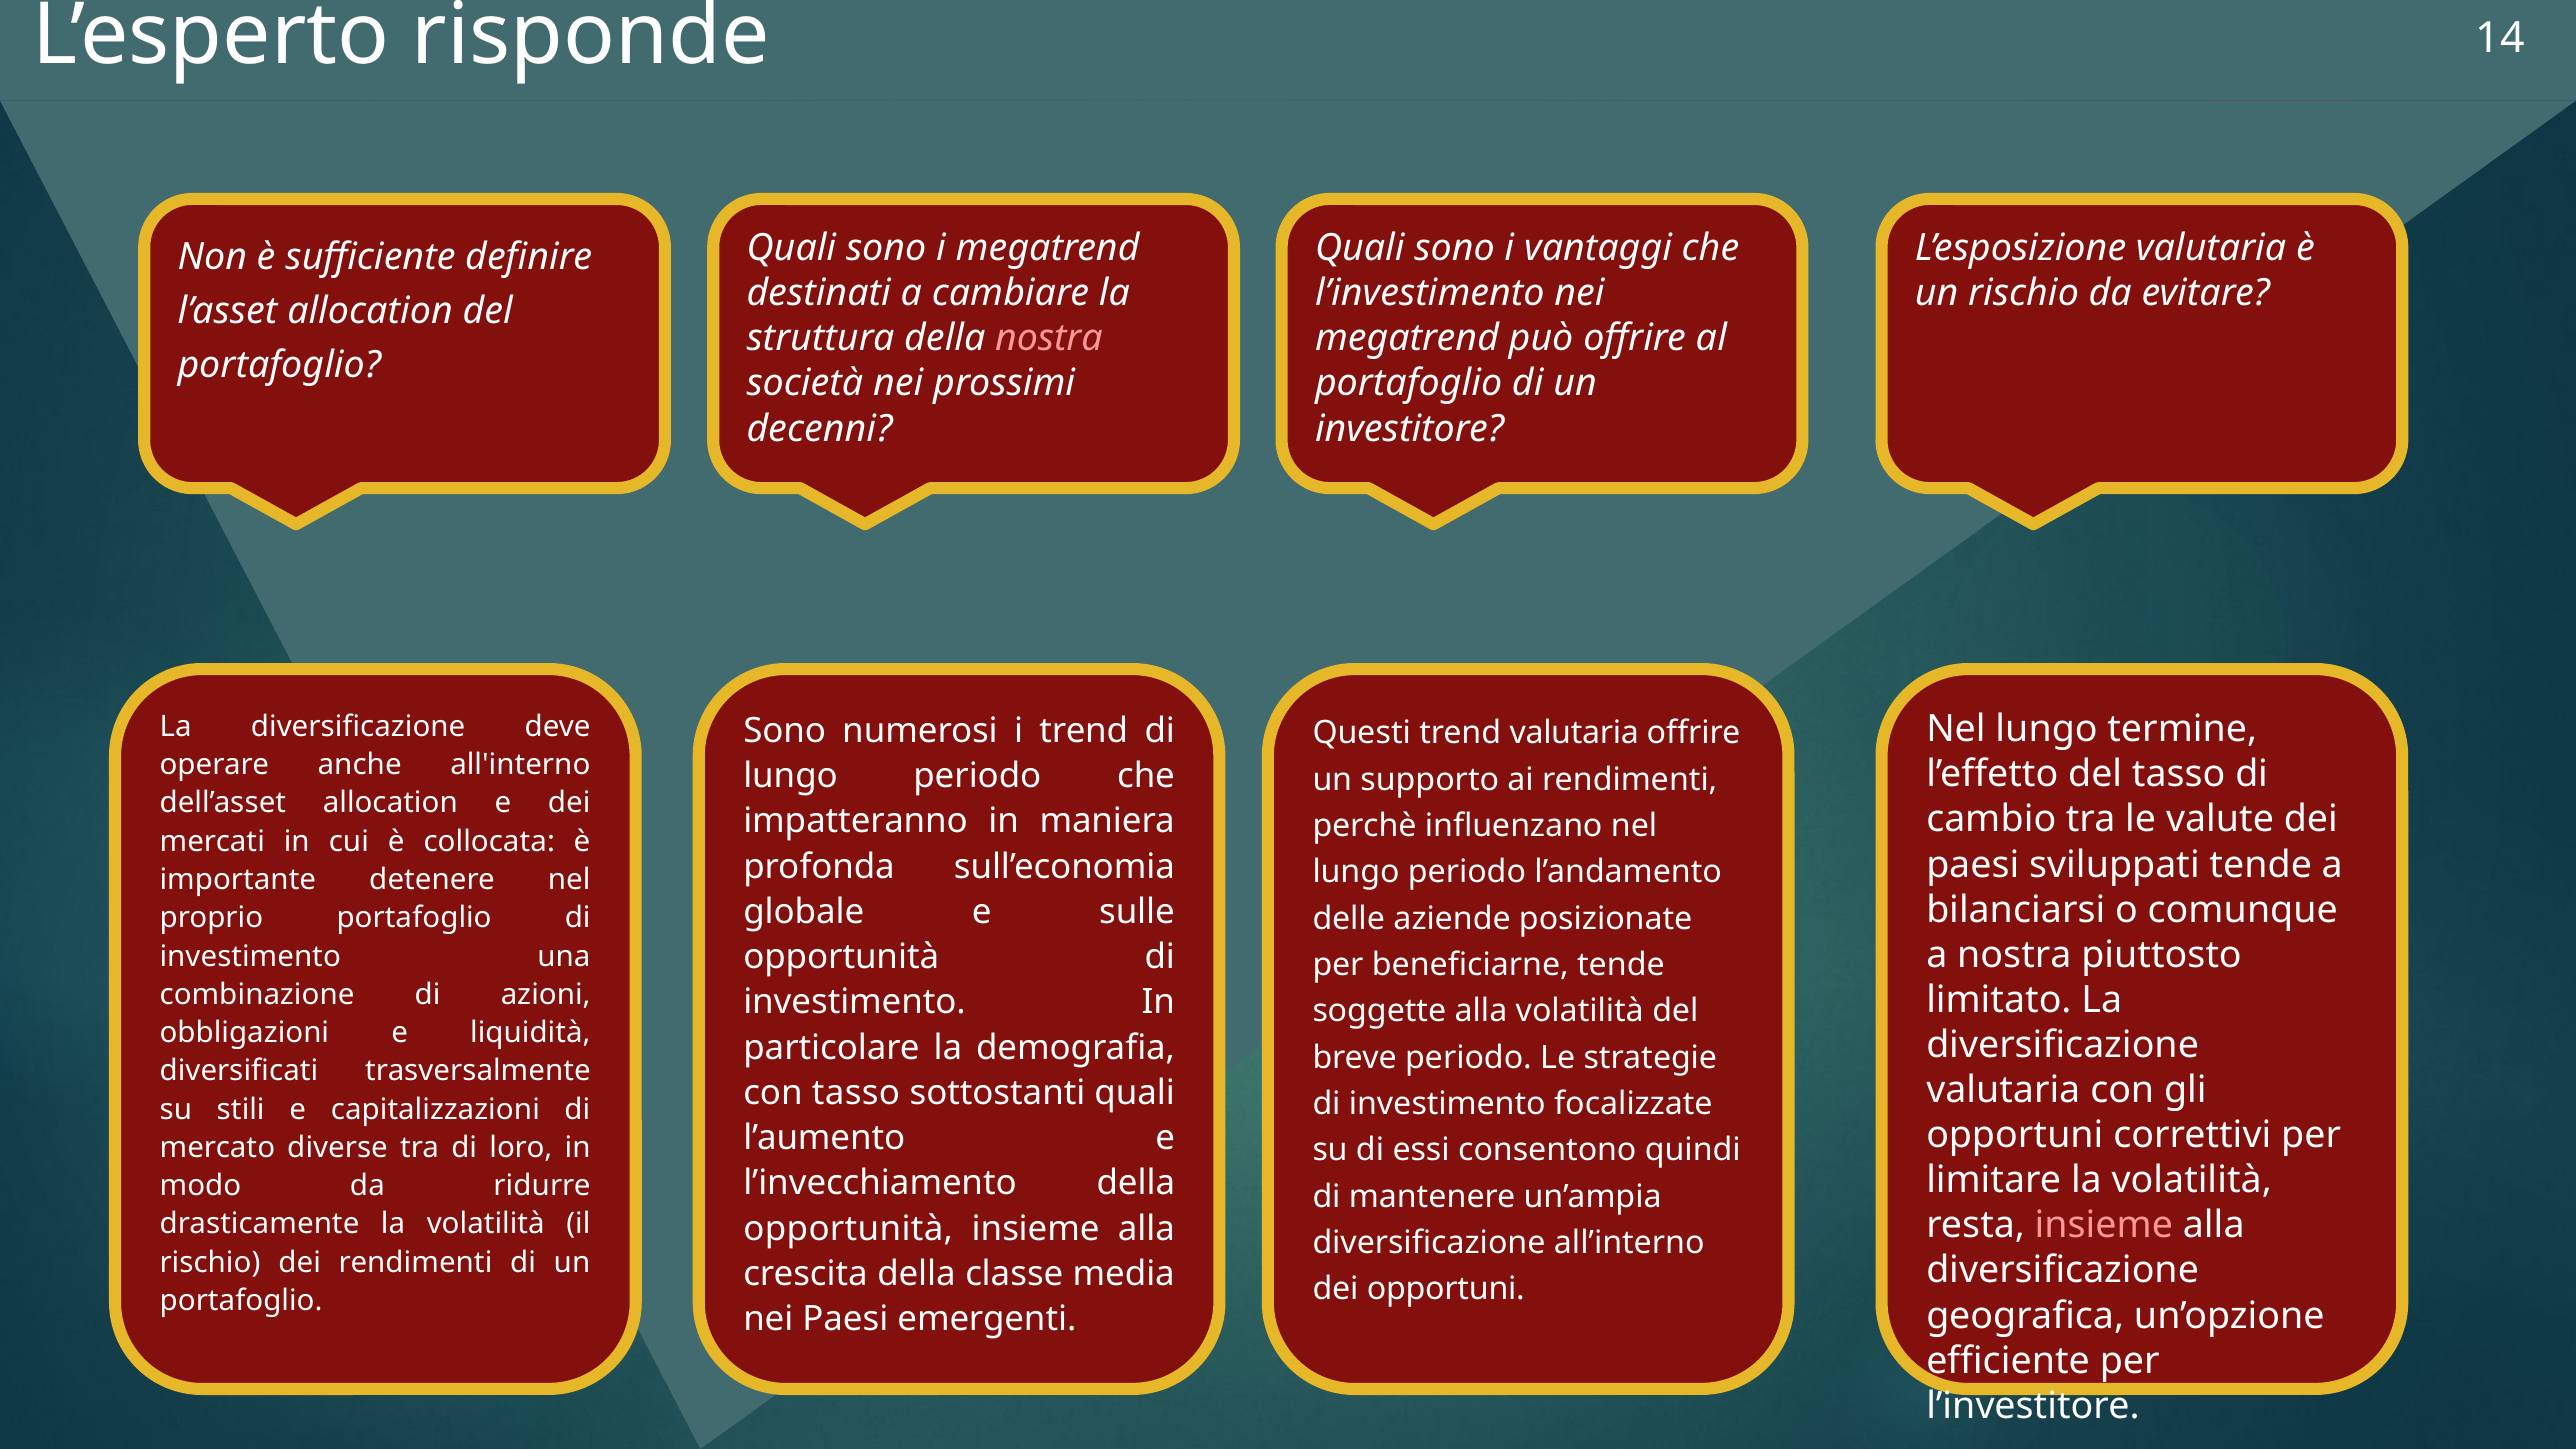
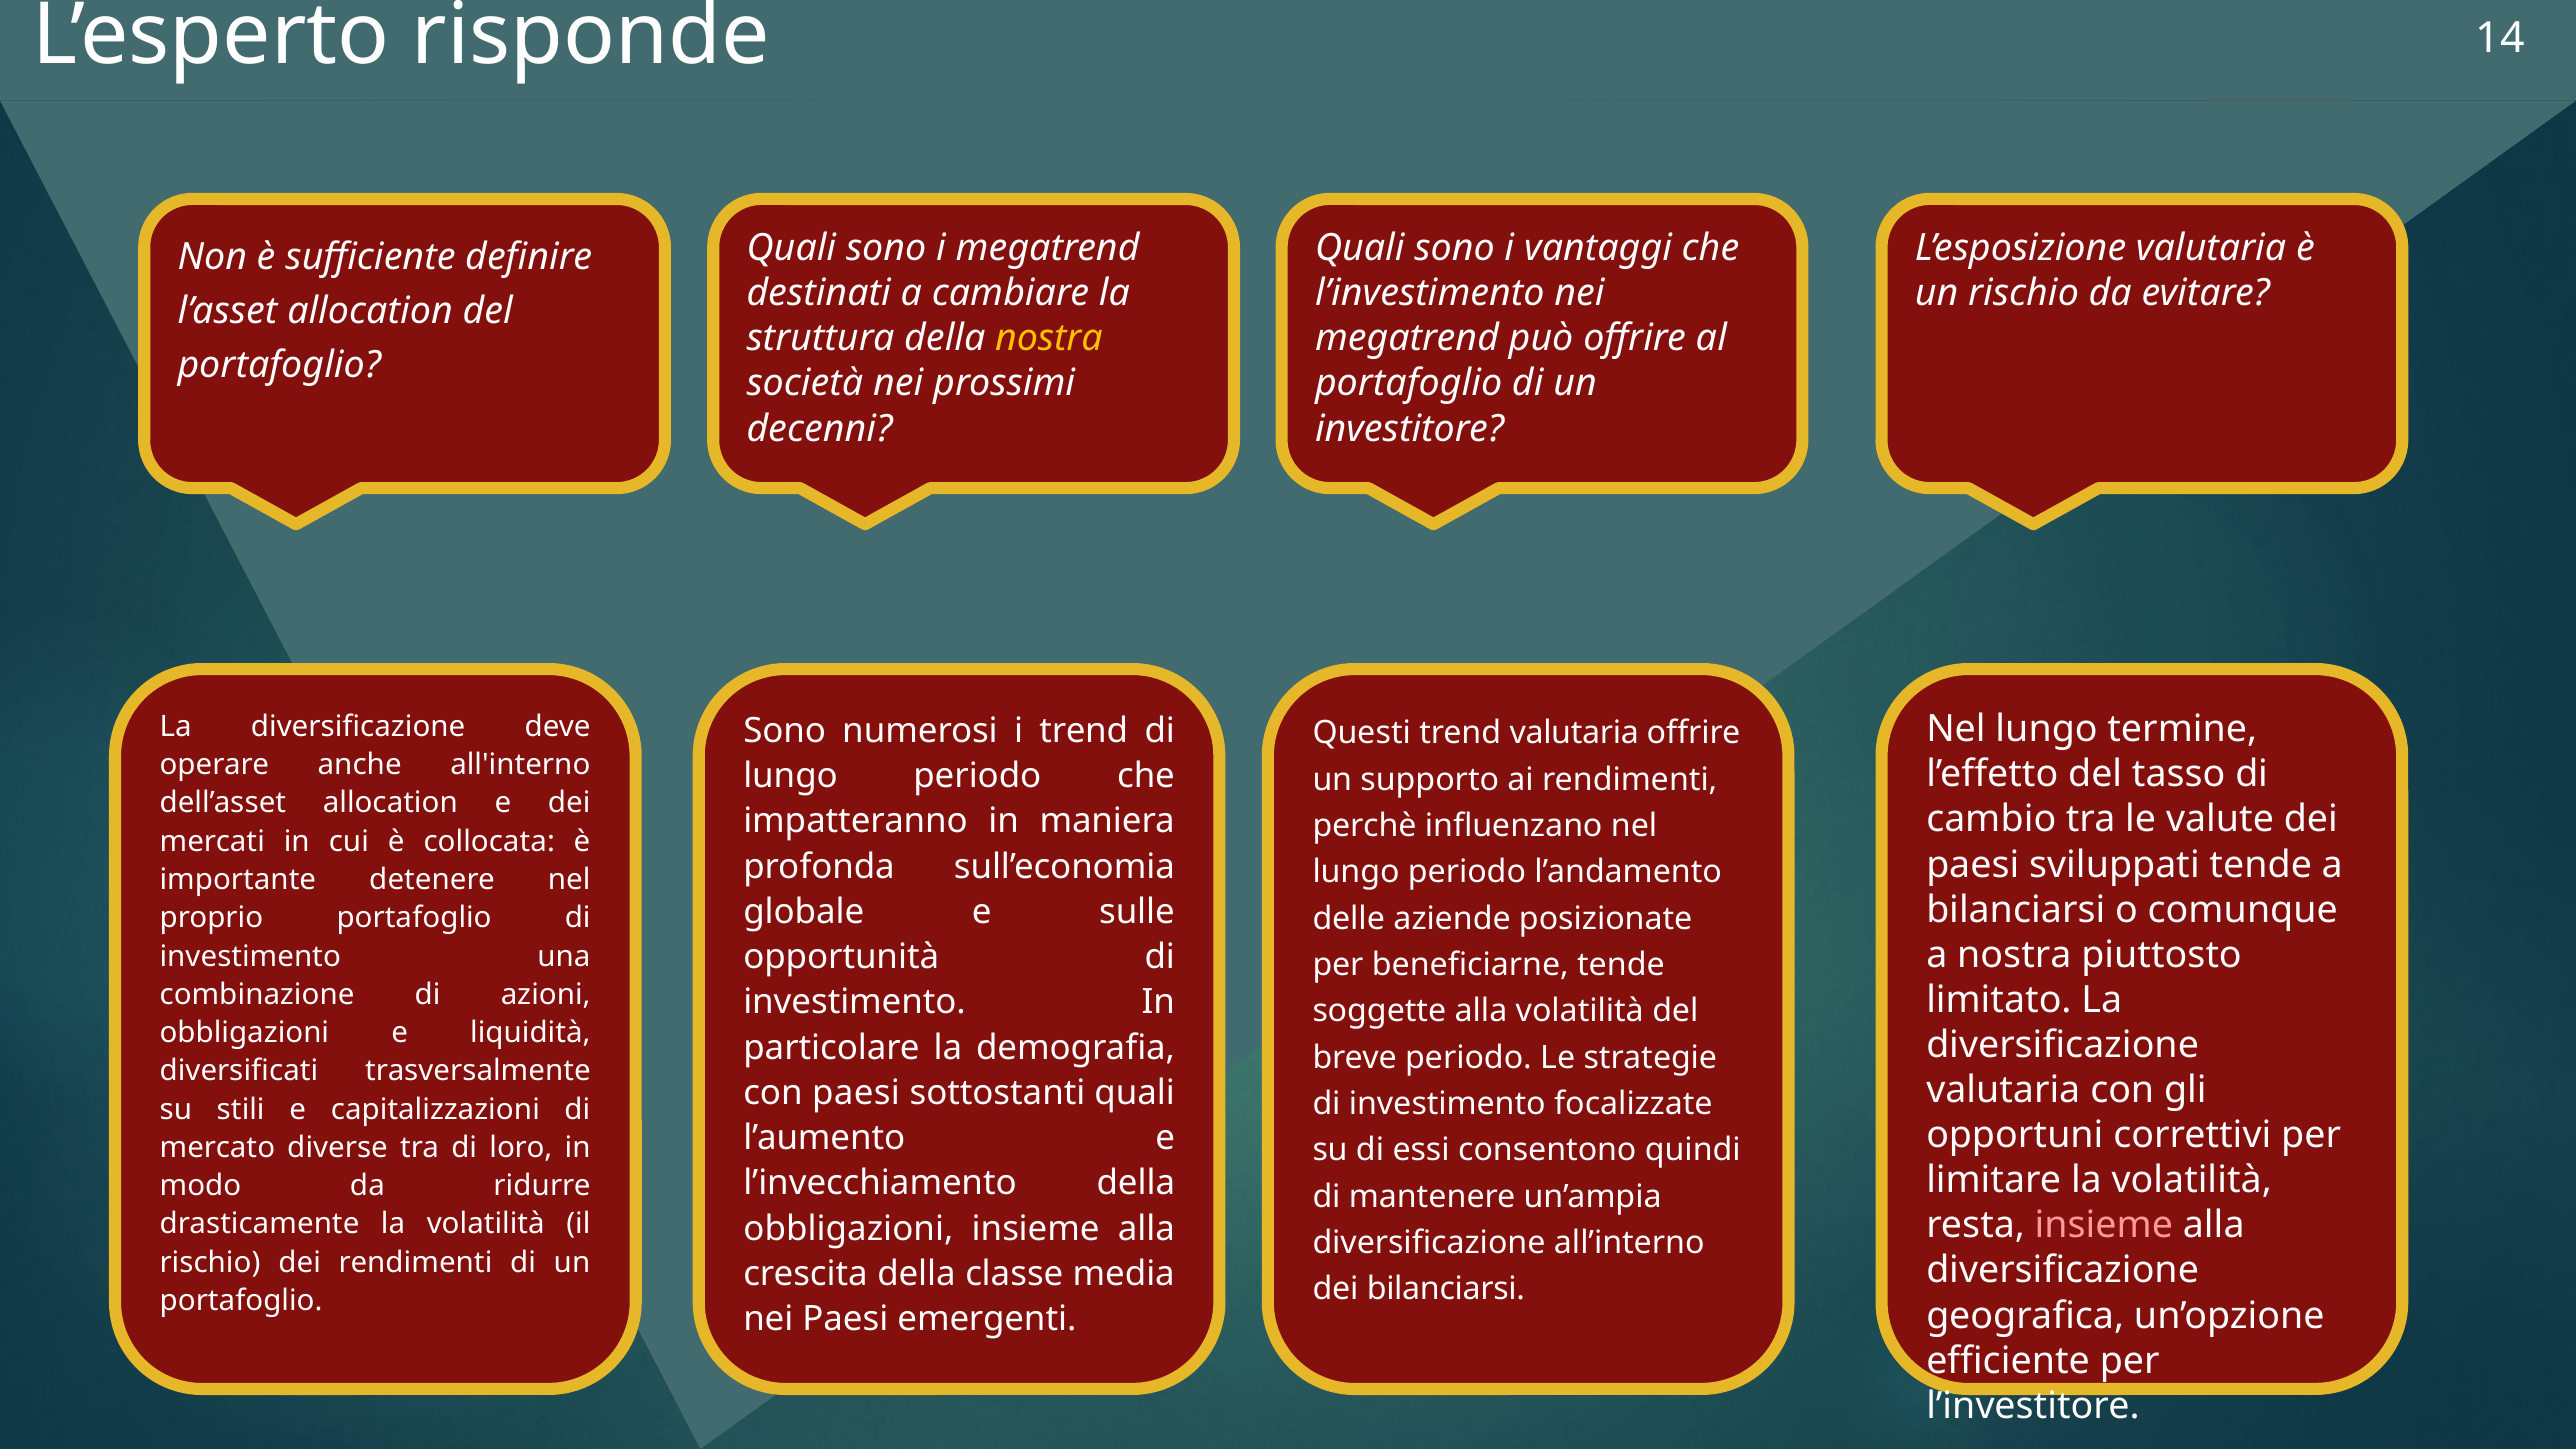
nostra colour: pink -> yellow (1049, 338)
con tasso: tasso -> paesi (856, 1093)
opportunità: opportunità -> obbligazioni (848, 1229)
dei opportuni: opportuni -> bilanciarsi (1446, 1289)
